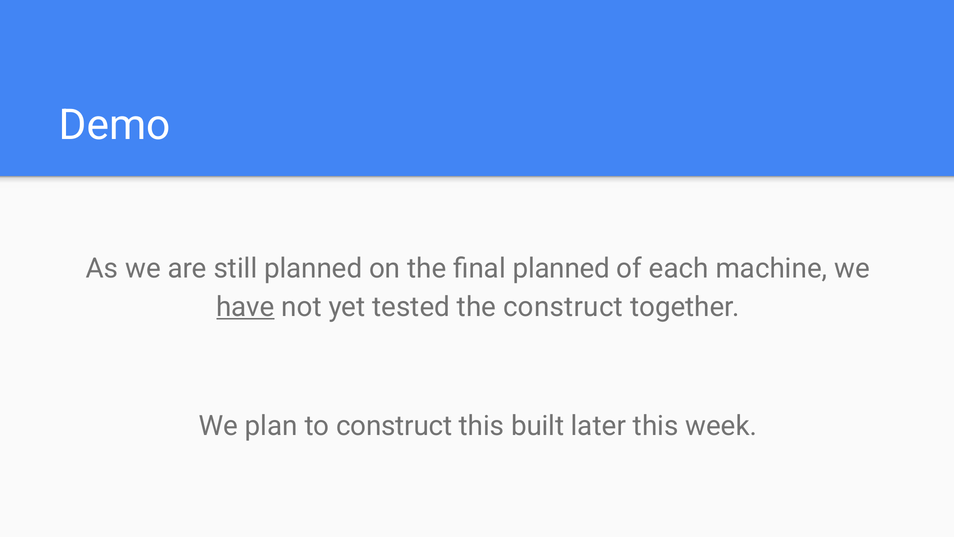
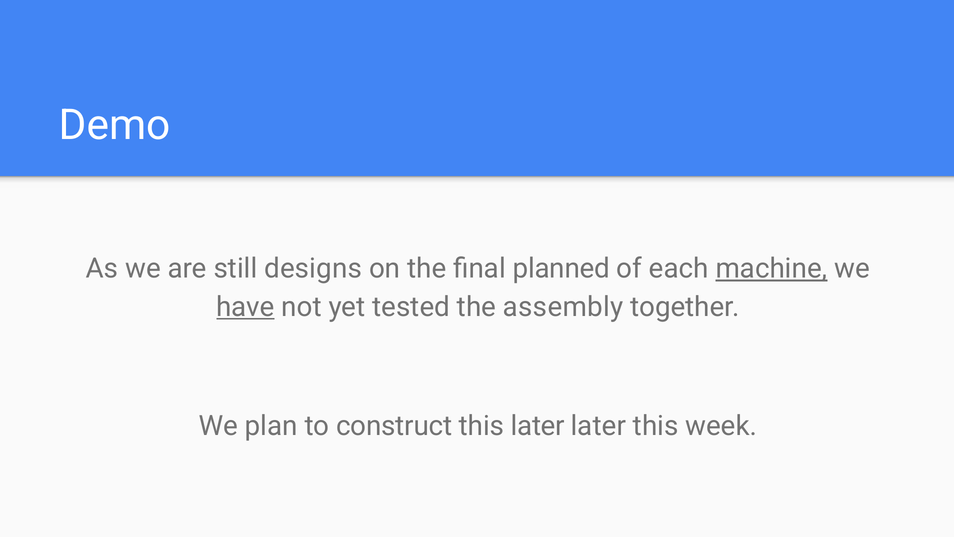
still planned: planned -> designs (313, 268)
machine underline: none -> present (771, 268)
the construct: construct -> assembly (563, 307)
this built: built -> later (538, 426)
